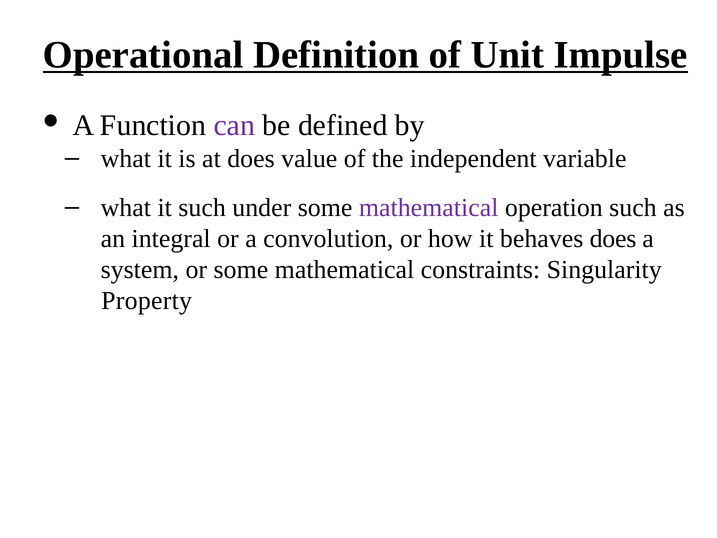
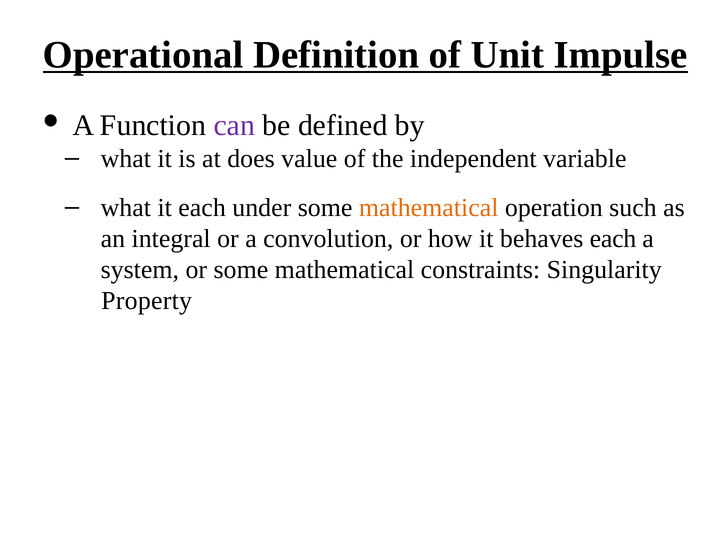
it such: such -> each (202, 208)
mathematical colour: purple -> orange (429, 208)
behaves does: does -> each (613, 239)
